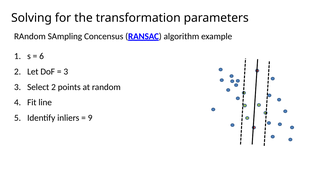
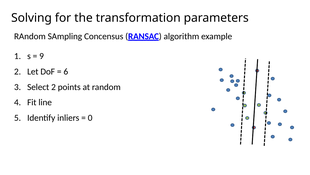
6: 6 -> 9 (42, 56)
3: 3 -> 6 (66, 71)
9: 9 -> 0 (90, 117)
